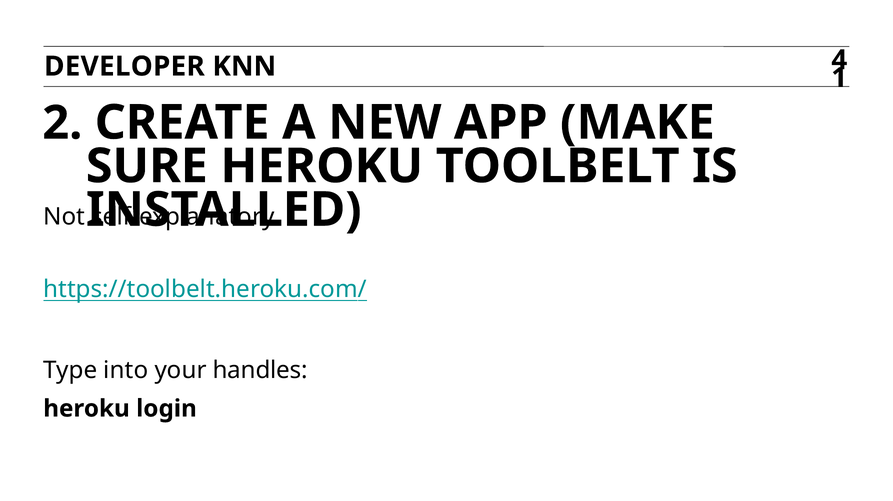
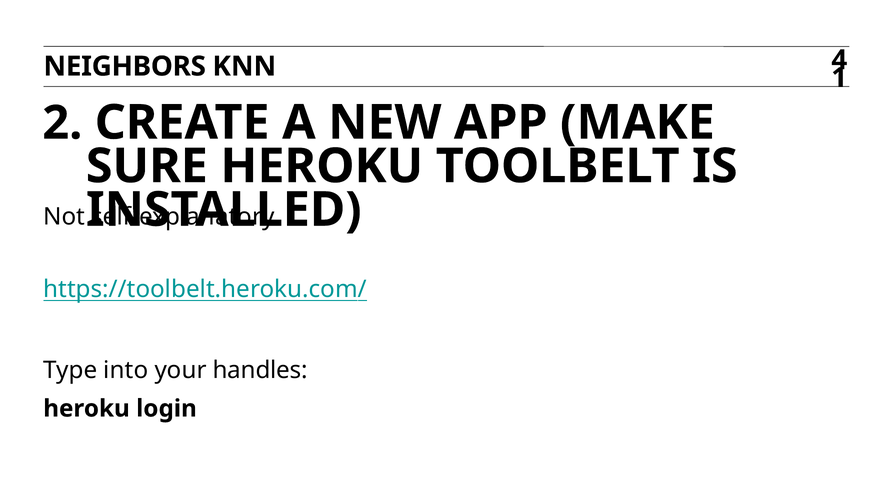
DEVELOPER: DEVELOPER -> NEIGHBORS (125, 66)
